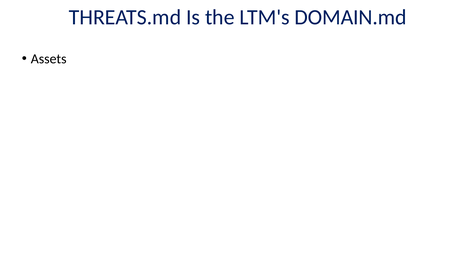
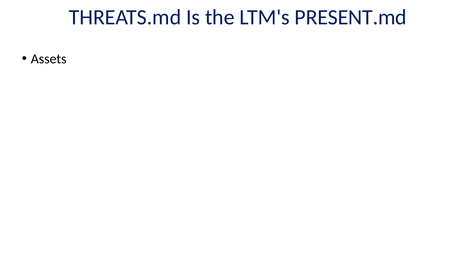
DOMAIN.md: DOMAIN.md -> PRESENT.md (351, 17)
